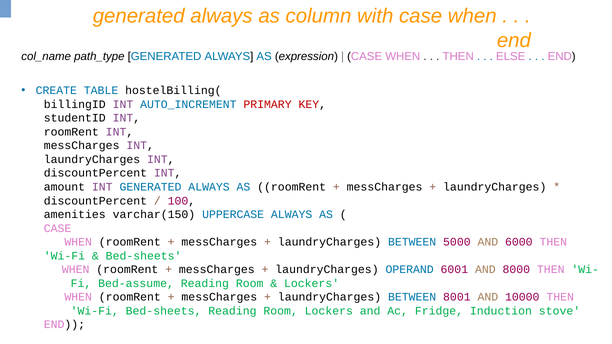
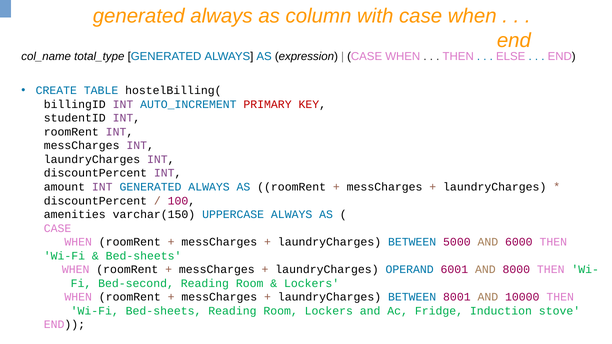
path_type: path_type -> total_type (99, 56)
Bed-assume: Bed-assume -> Bed-second (136, 283)
